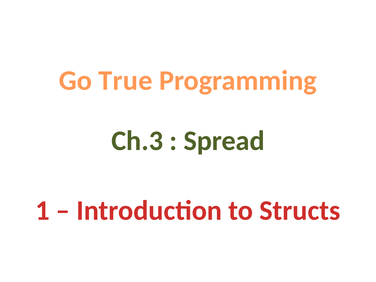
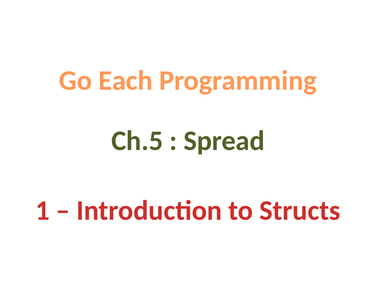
True: True -> Each (126, 80)
Ch.3: Ch.3 -> Ch.5 (137, 141)
